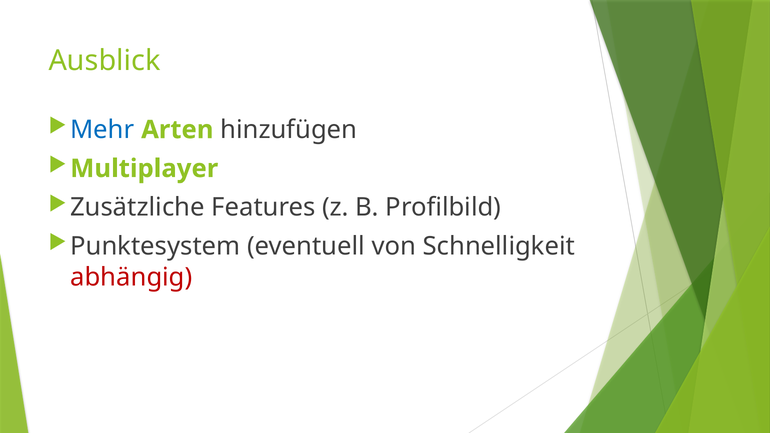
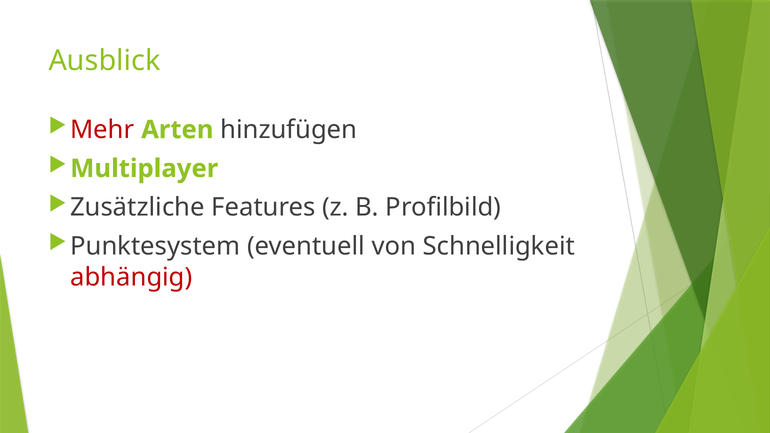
Mehr colour: blue -> red (102, 130)
